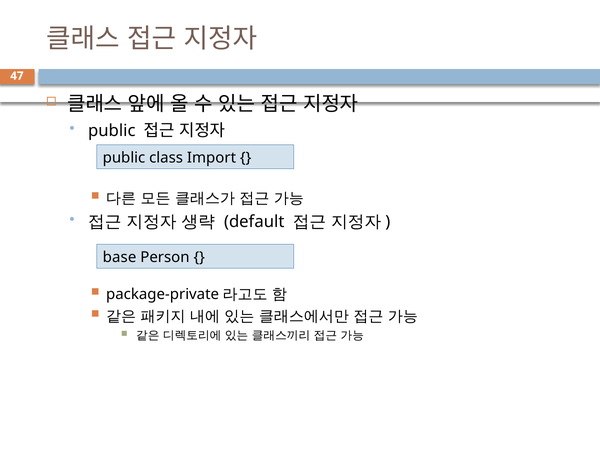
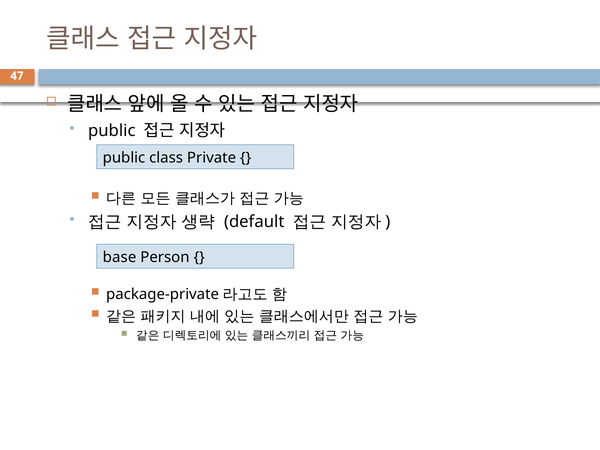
Import: Import -> Private (212, 158)
